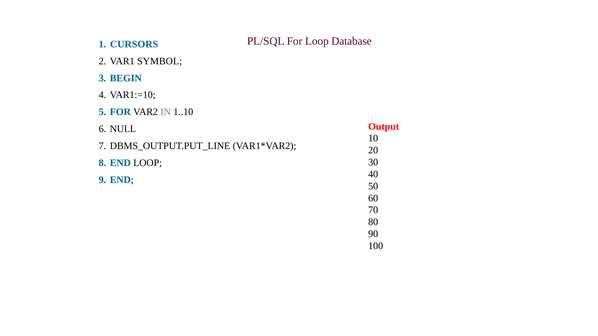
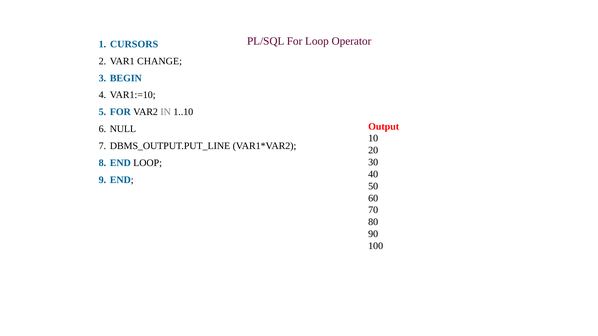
Database: Database -> Operator (351, 41)
SYMBOL: SYMBOL -> CHANGE (160, 61)
